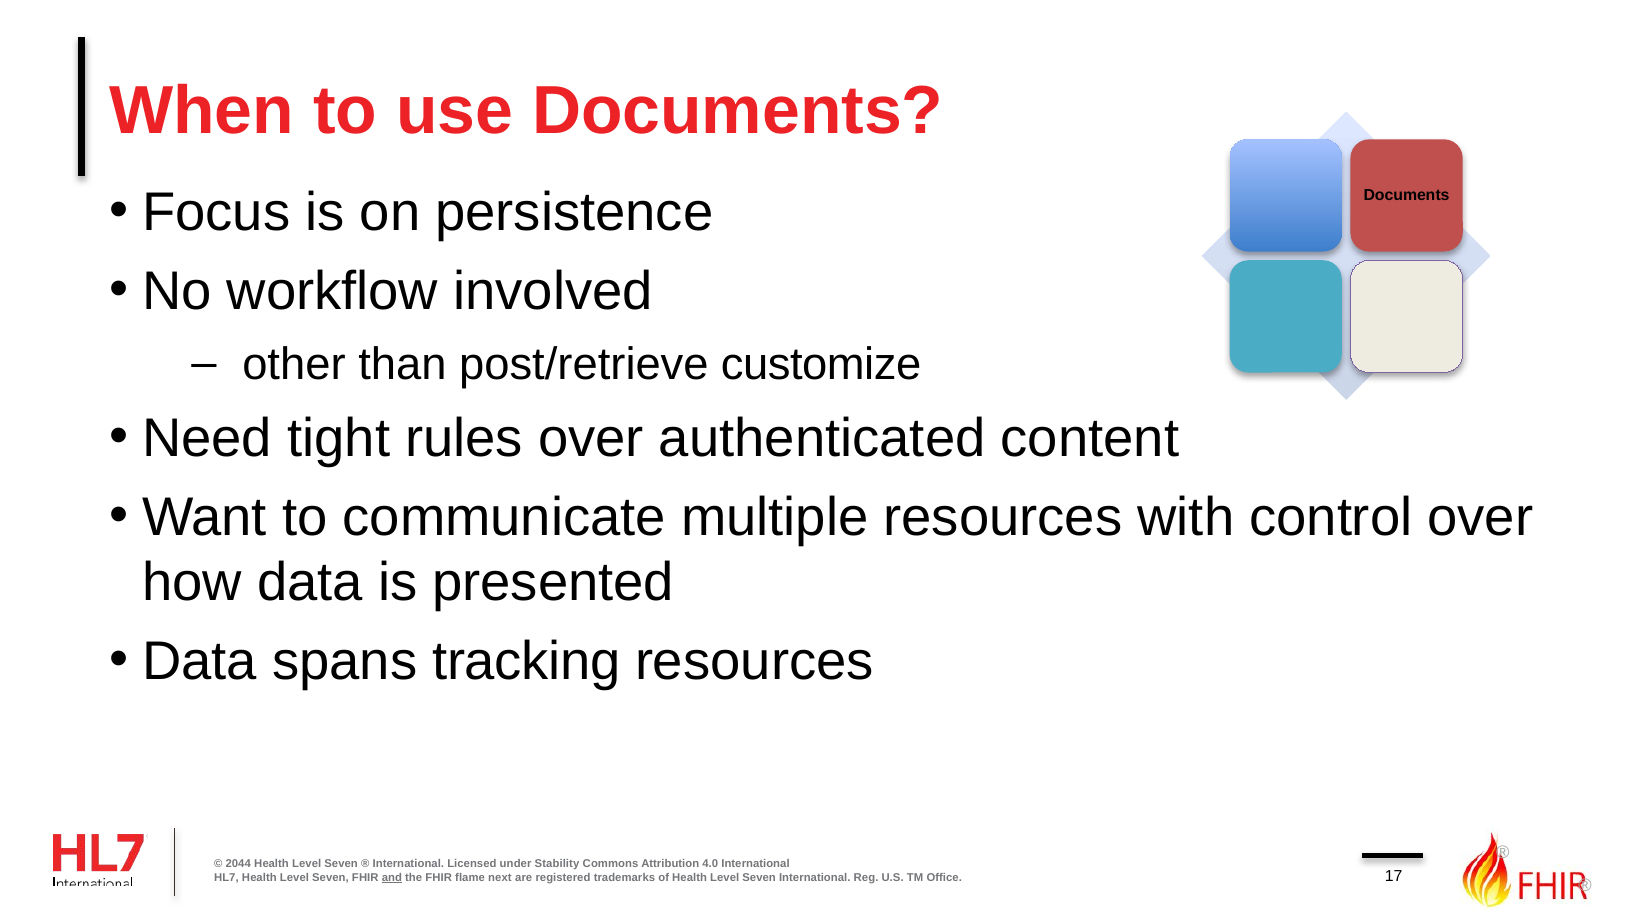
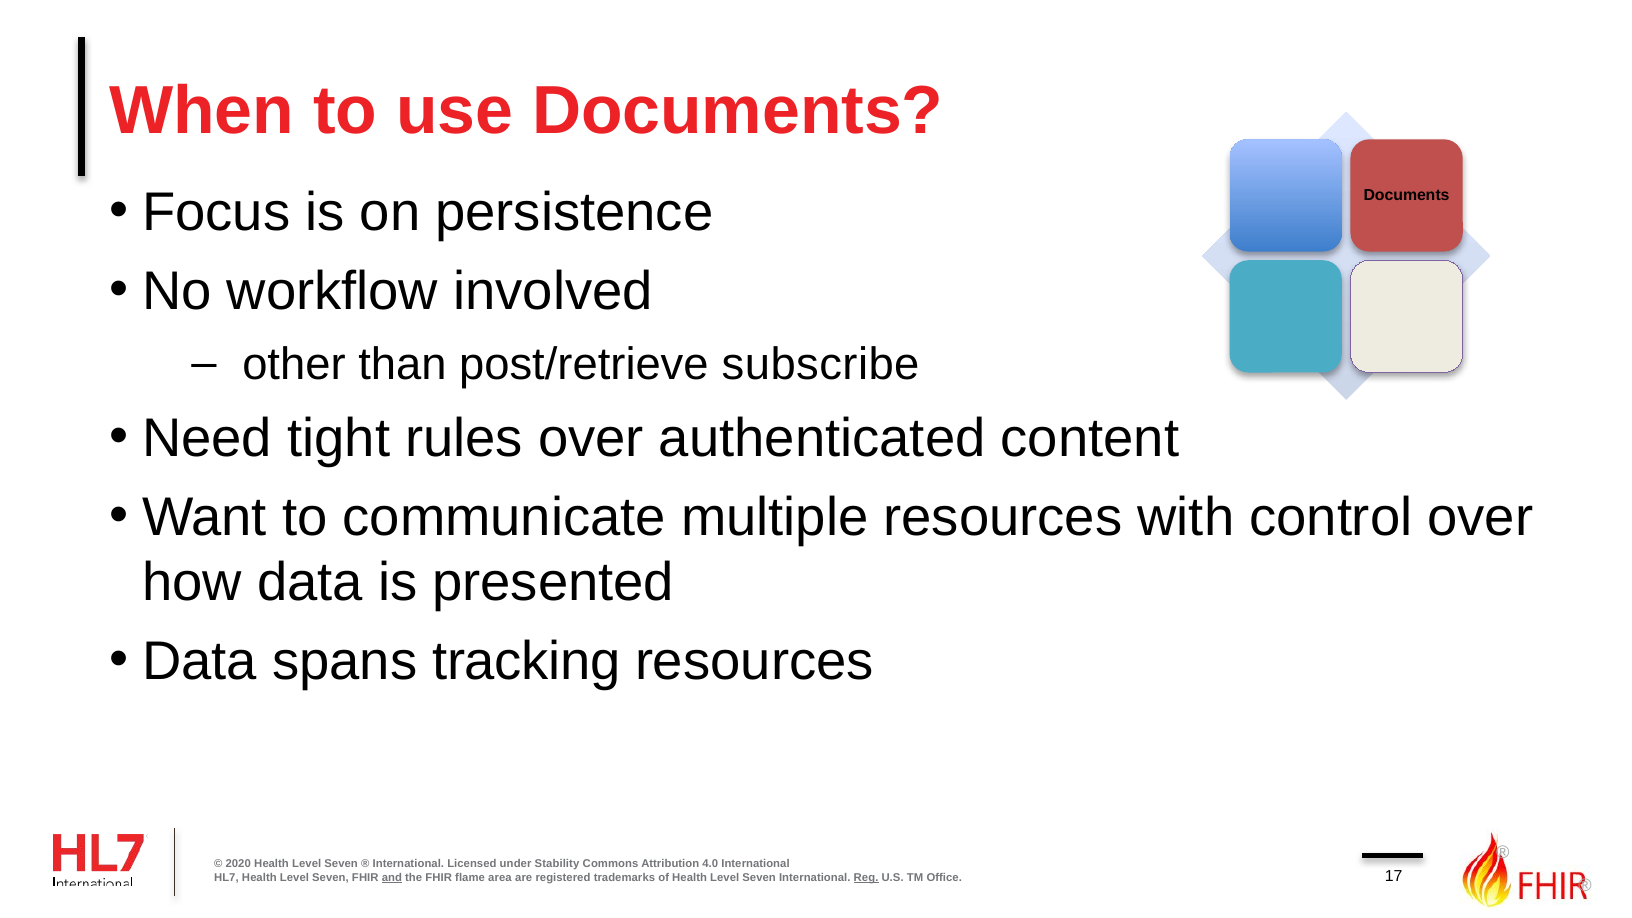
customize: customize -> subscribe (821, 365)
2044: 2044 -> 2020 (238, 864)
next: next -> area (500, 878)
Reg underline: none -> present (866, 878)
